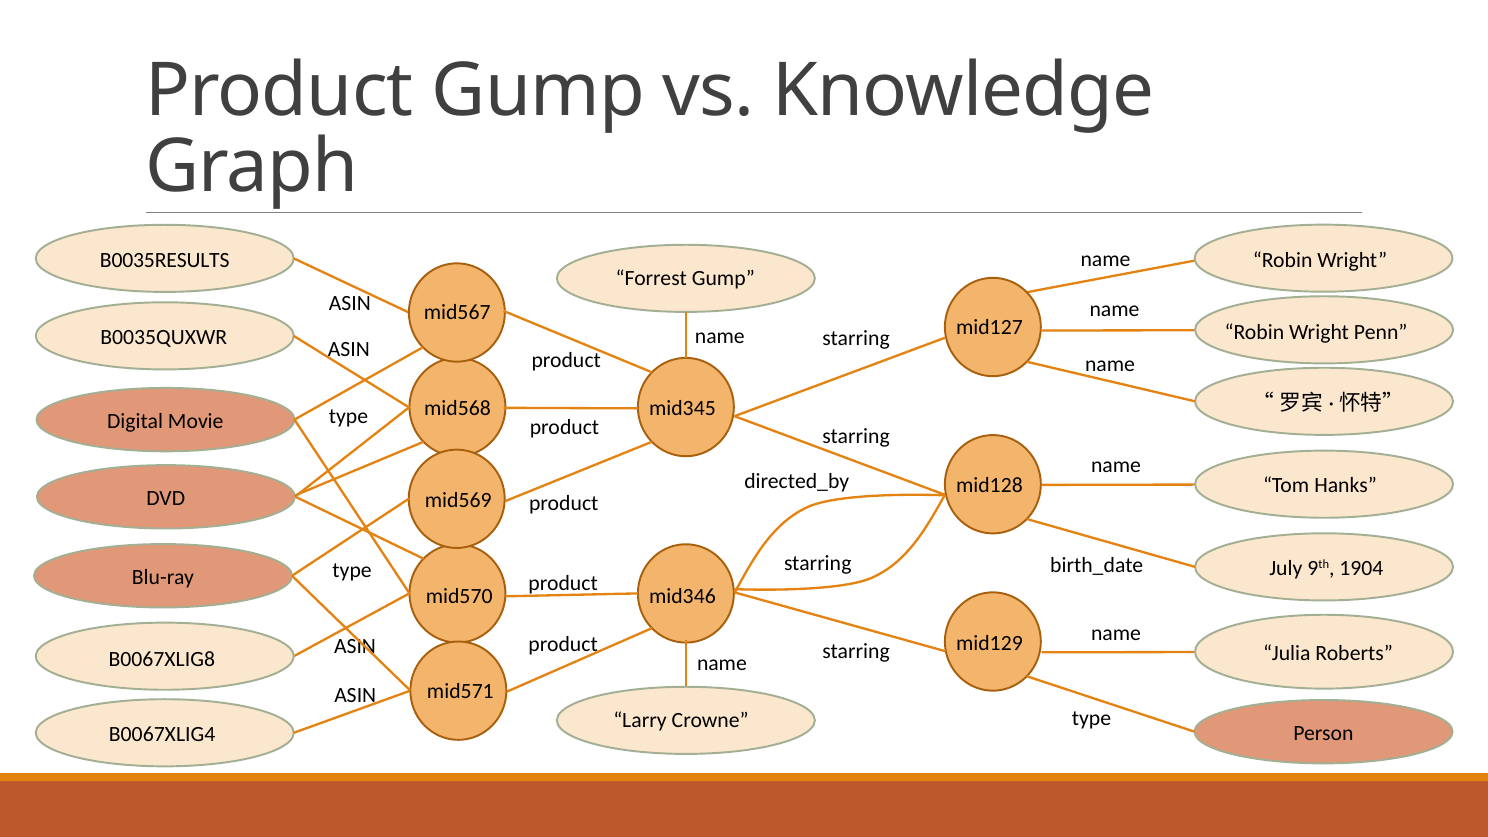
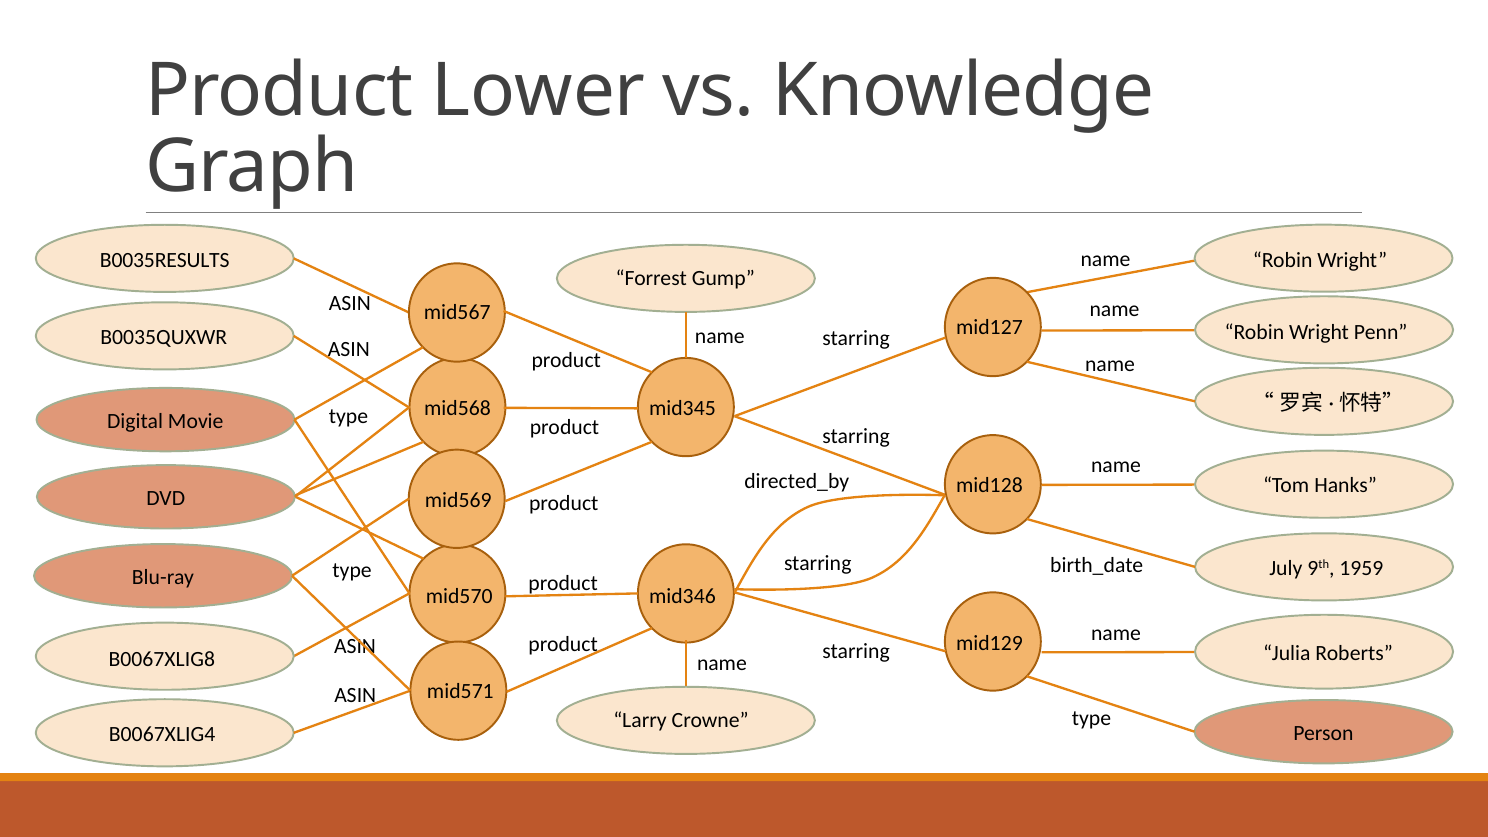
Product Gump: Gump -> Lower (538, 91)
1904: 1904 -> 1959 (1361, 568)
